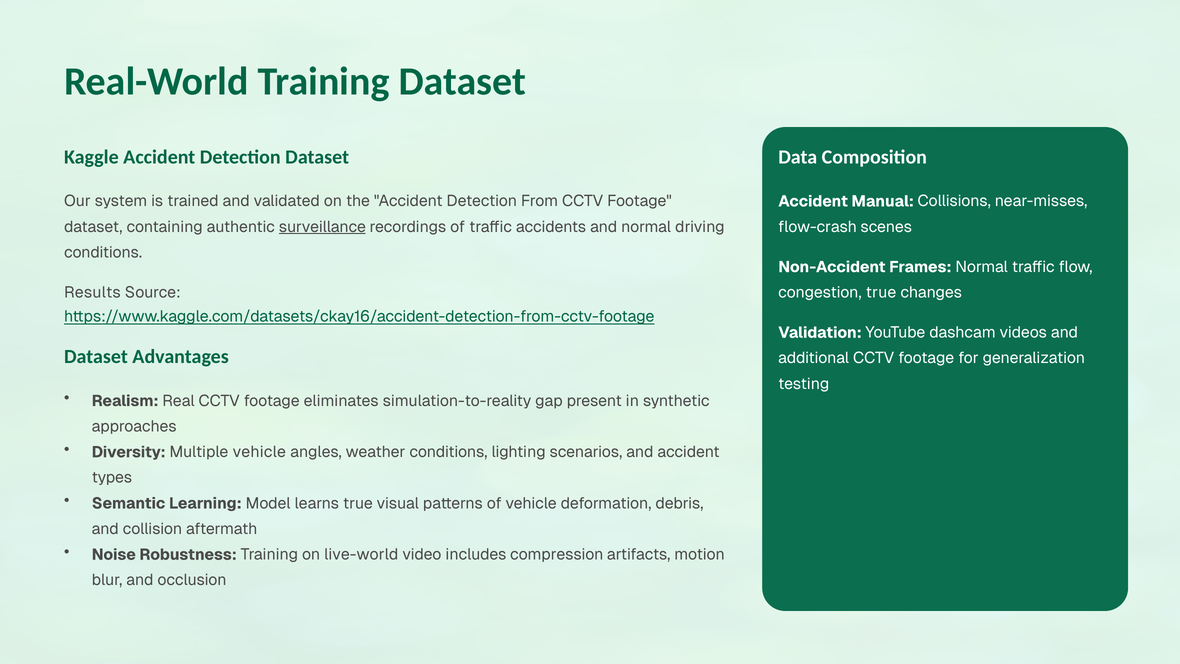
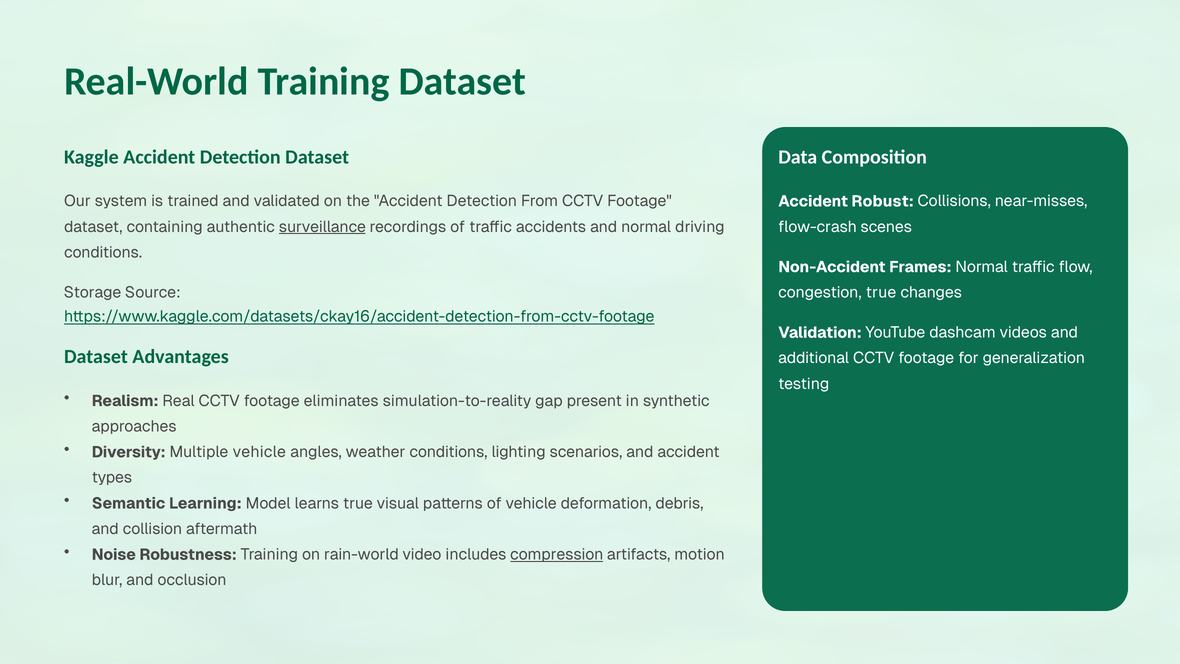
Manual: Manual -> Robust (883, 201)
Results: Results -> Storage (93, 292)
live-world: live-world -> rain-world (361, 554)
compression underline: none -> present (557, 554)
